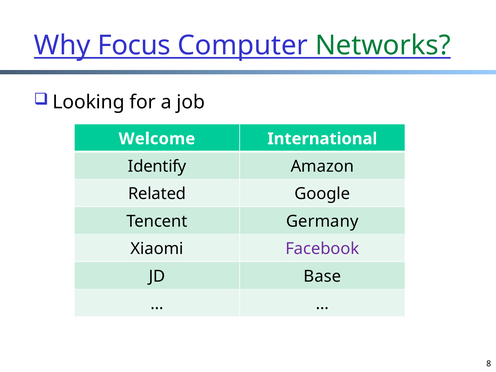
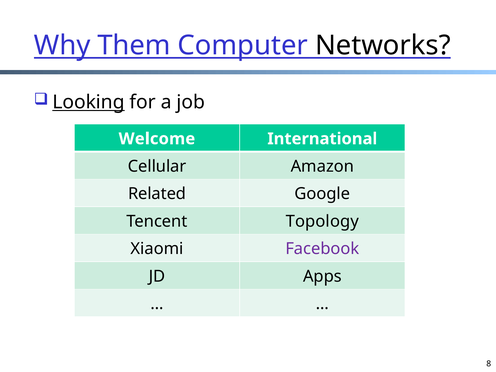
Focus: Focus -> Them (134, 45)
Networks colour: green -> black (383, 45)
Looking underline: none -> present (88, 102)
Identify: Identify -> Cellular (157, 166)
Germany: Germany -> Topology (322, 221)
Base: Base -> Apps (322, 276)
